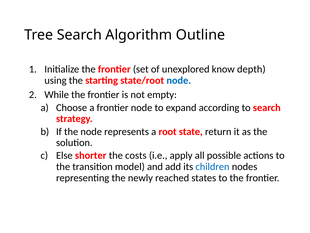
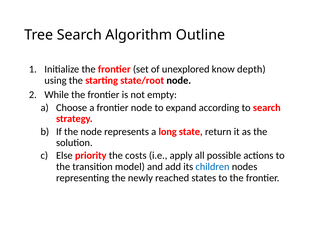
node colour: blue -> black (179, 80)
root: root -> long (168, 131)
shorter: shorter -> priority (91, 155)
